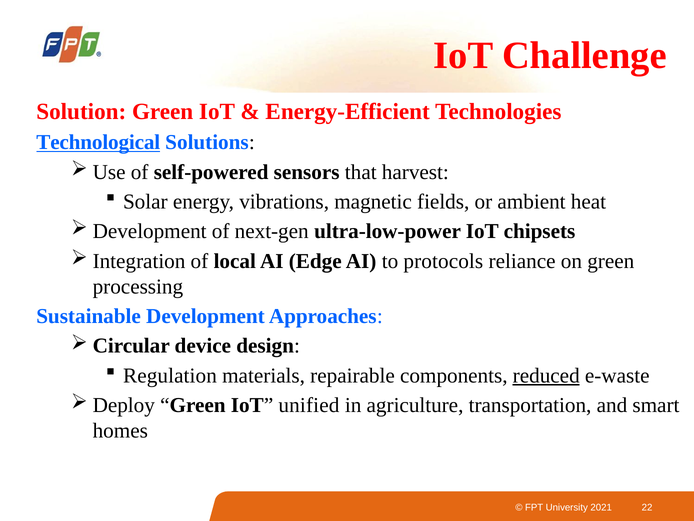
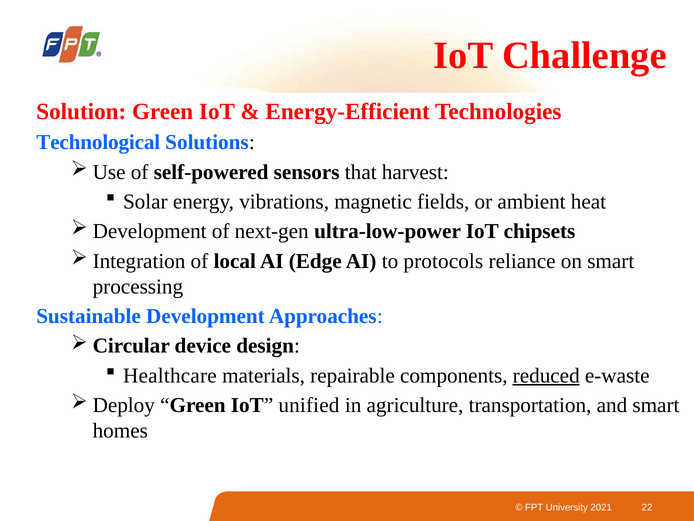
Technological underline: present -> none (98, 142)
on green: green -> smart (611, 261)
Regulation: Regulation -> Healthcare (170, 375)
